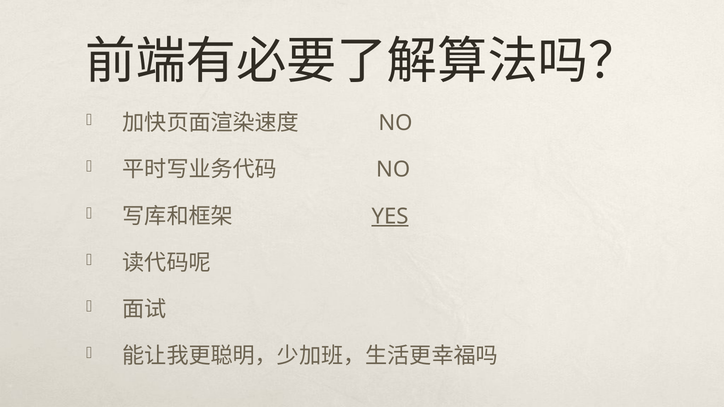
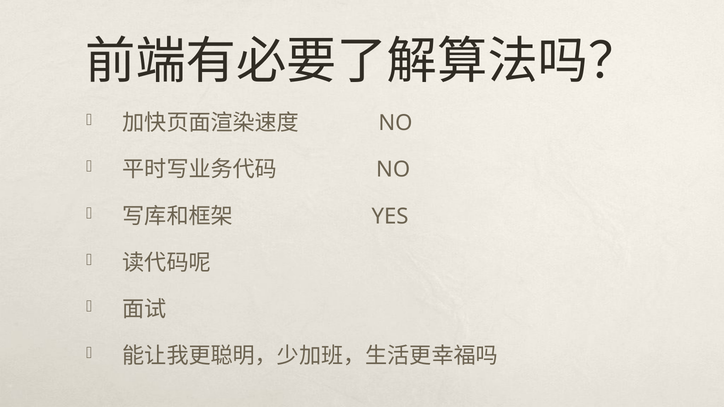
YES underline: present -> none (390, 216)
